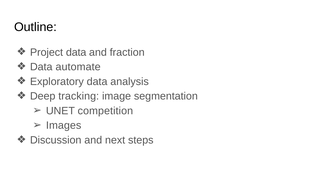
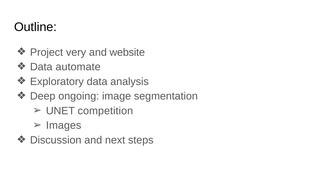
Project data: data -> very (76, 52)
fraction: fraction -> website (127, 52)
tracking: tracking -> ongoing (79, 96)
